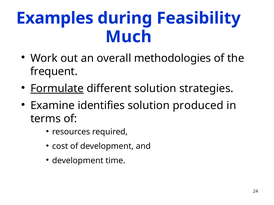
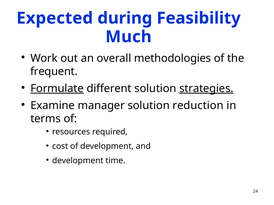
Examples: Examples -> Expected (55, 18)
strategies underline: none -> present (206, 89)
identifies: identifies -> manager (101, 106)
produced: produced -> reduction (198, 106)
